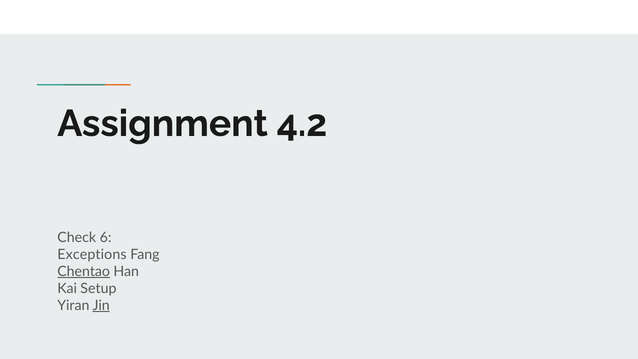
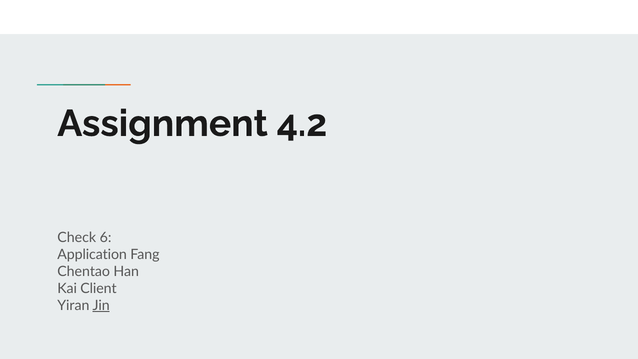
Exceptions: Exceptions -> Application (92, 254)
Chentao underline: present -> none (84, 271)
Setup: Setup -> Client (98, 288)
